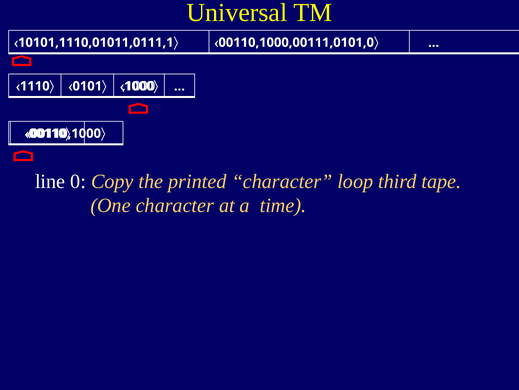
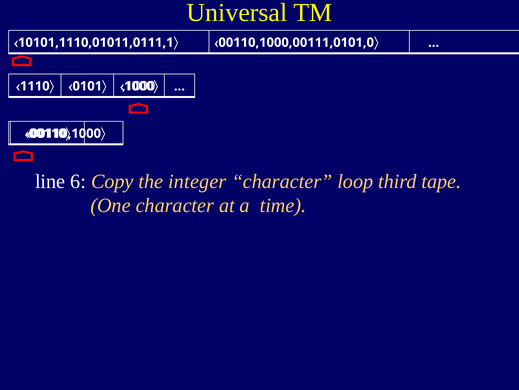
0: 0 -> 6 (78, 181)
printed: printed -> integer (197, 181)
